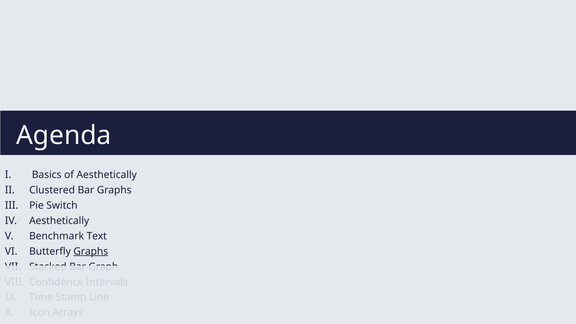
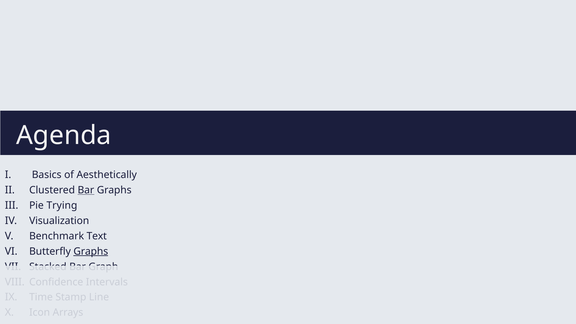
Bar underline: none -> present (86, 190)
Switch: Switch -> Trying (62, 205)
Aesthetically: Aesthetically -> Visualization (59, 221)
